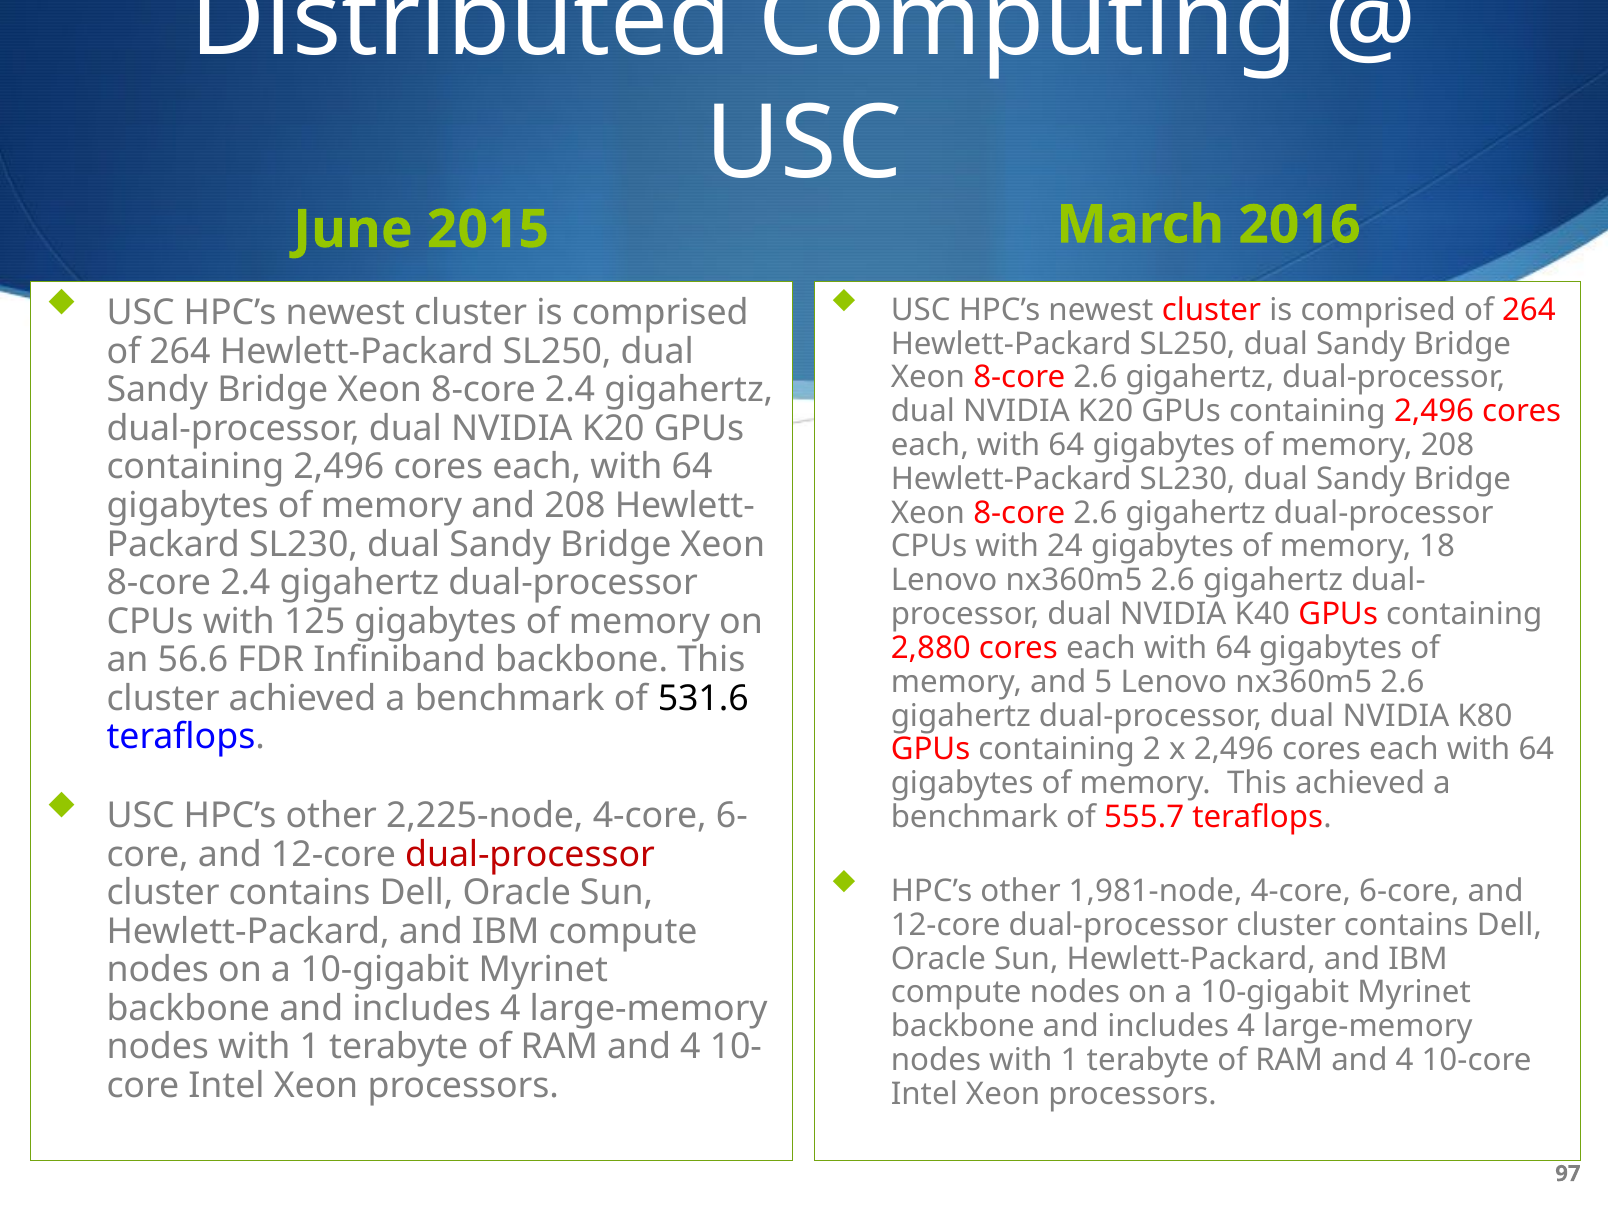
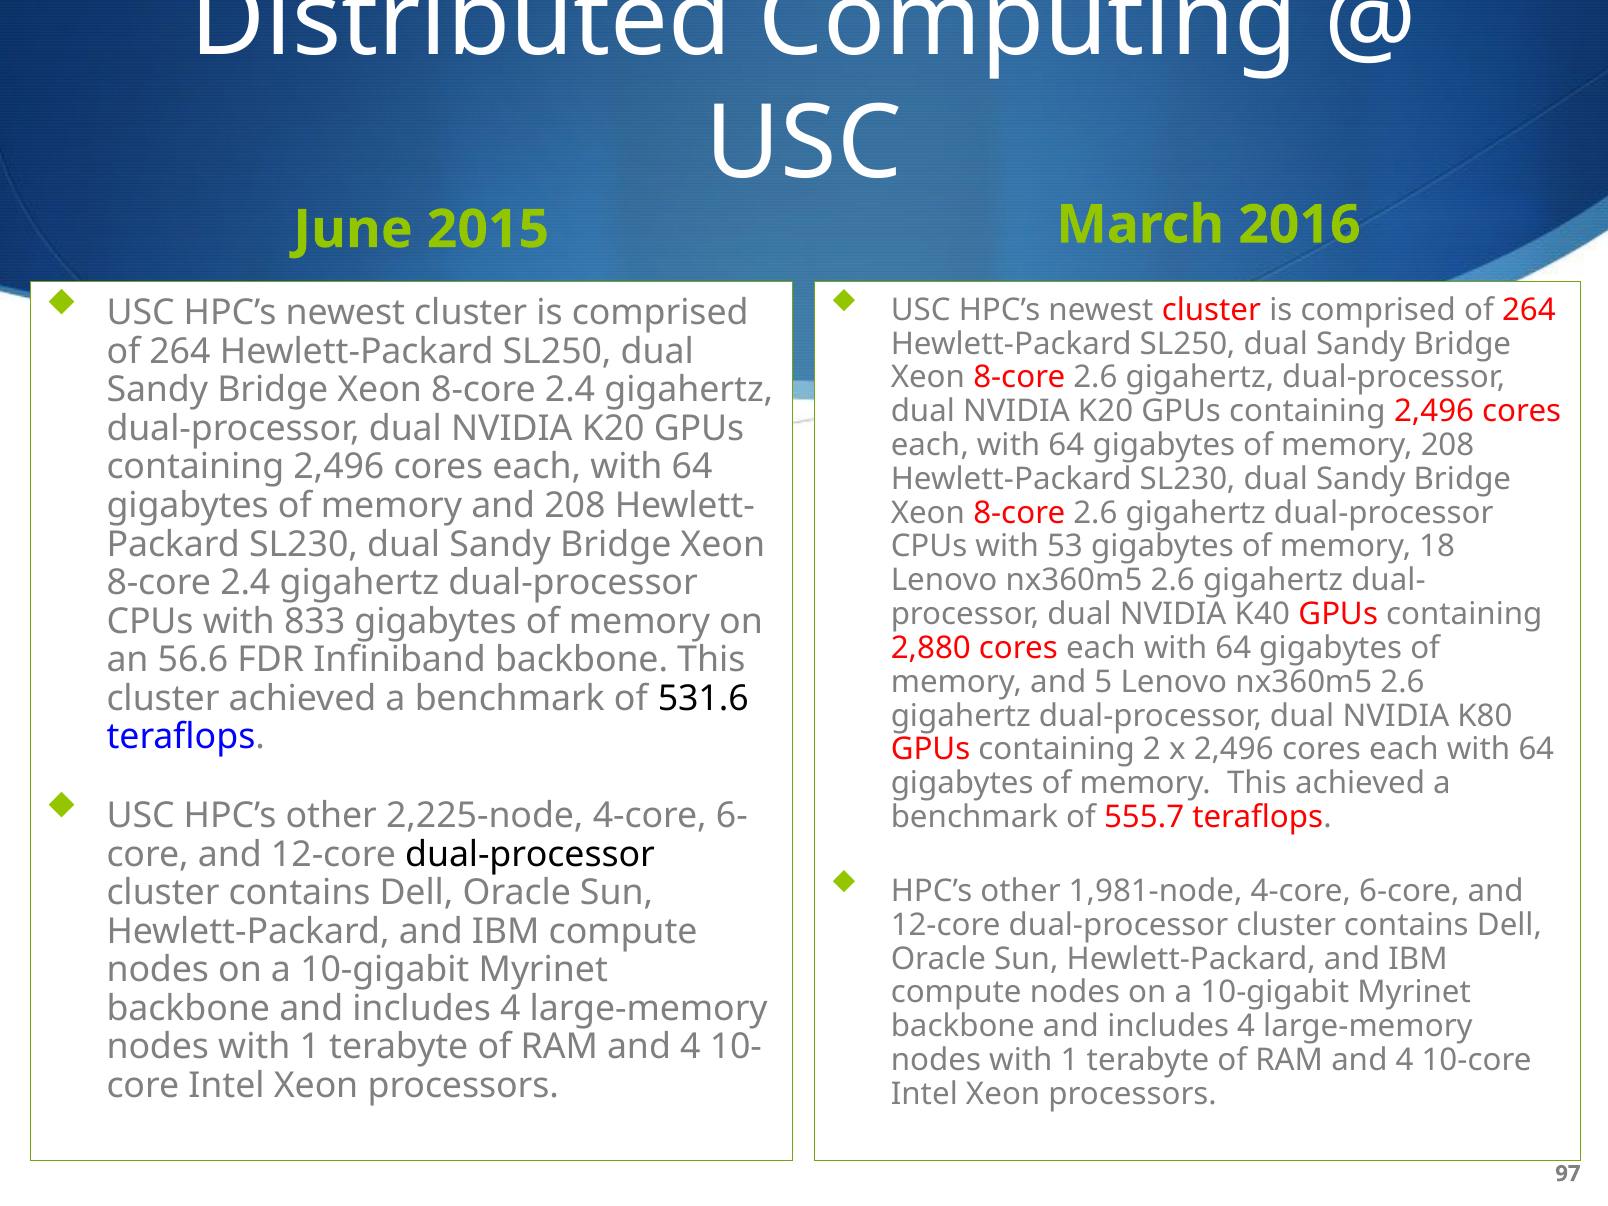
24: 24 -> 53 (1065, 547)
125: 125 -> 833 (315, 621)
dual-processor colour: red -> black (530, 854)
